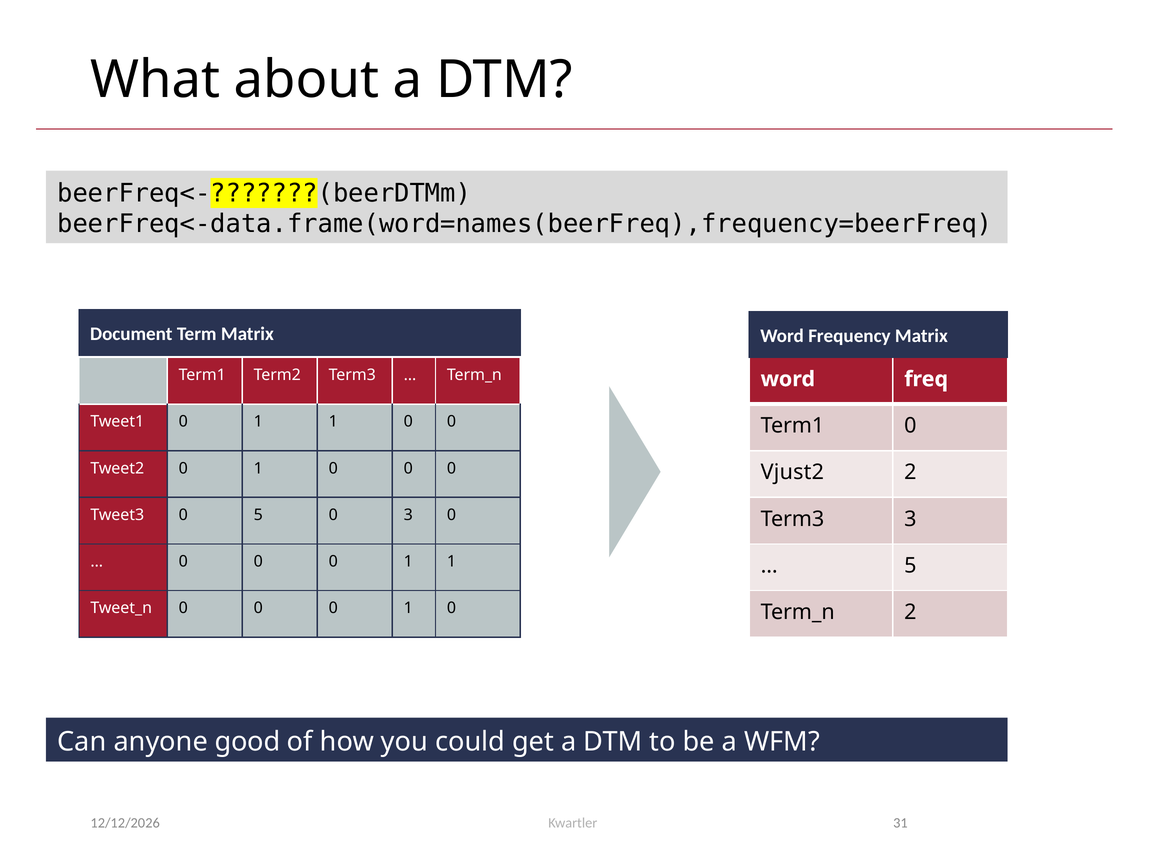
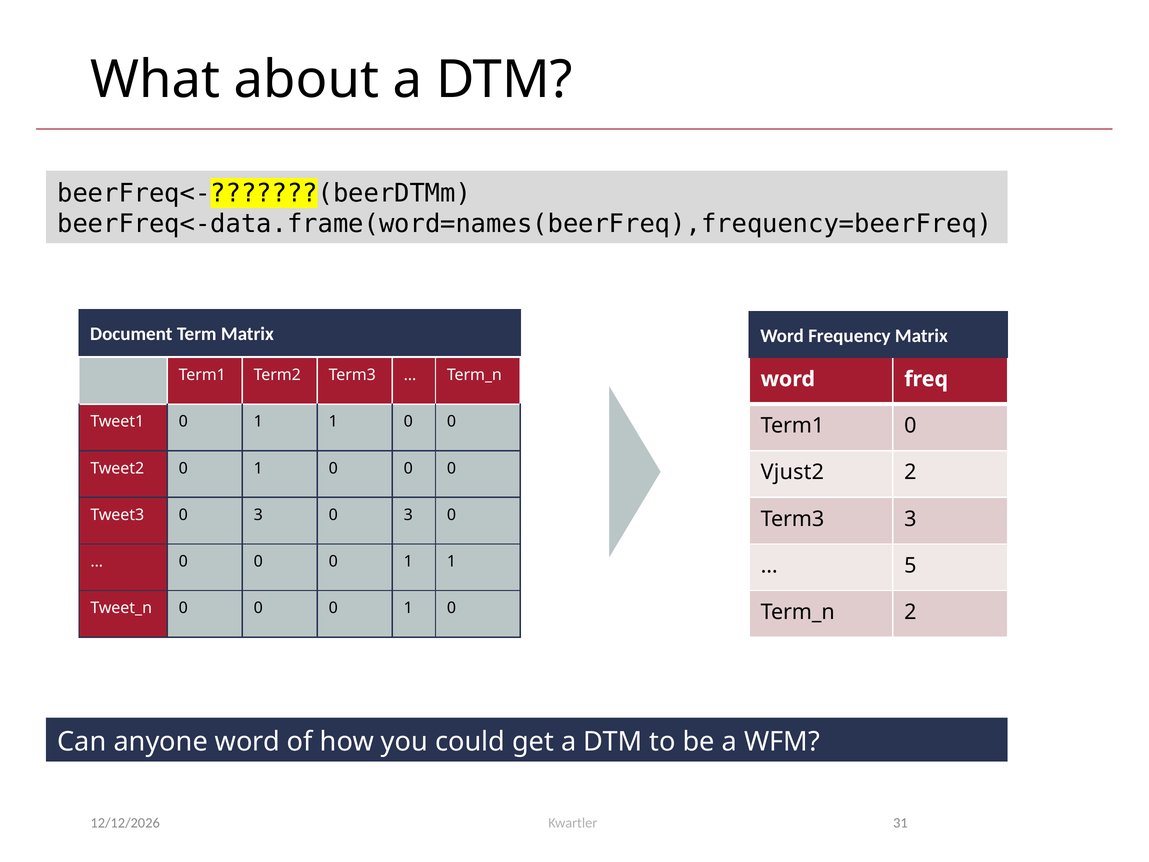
Tweet3 0 5: 5 -> 3 (258, 515)
anyone good: good -> word (248, 741)
